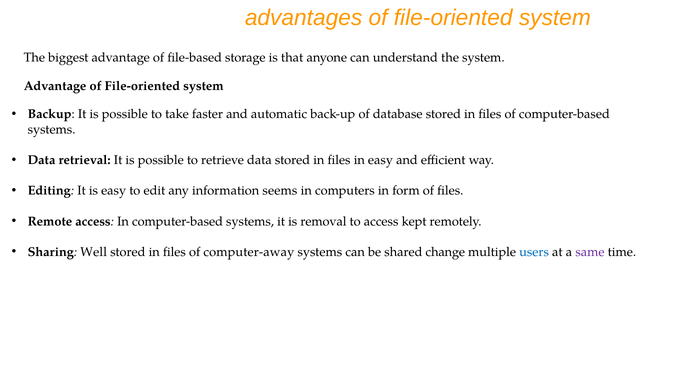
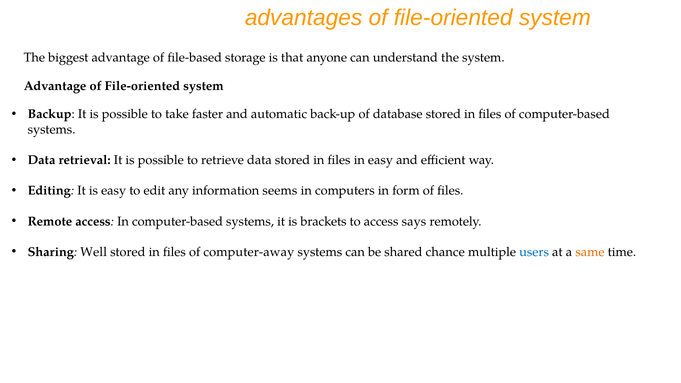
removal: removal -> brackets (324, 221)
kept: kept -> says (414, 221)
change: change -> chance (445, 252)
same colour: purple -> orange (590, 252)
